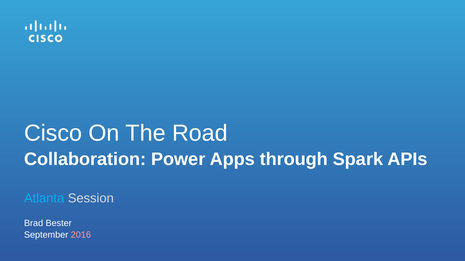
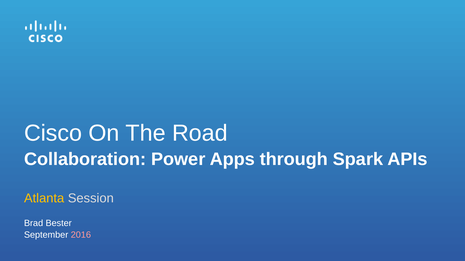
Atlanta colour: light blue -> yellow (44, 199)
